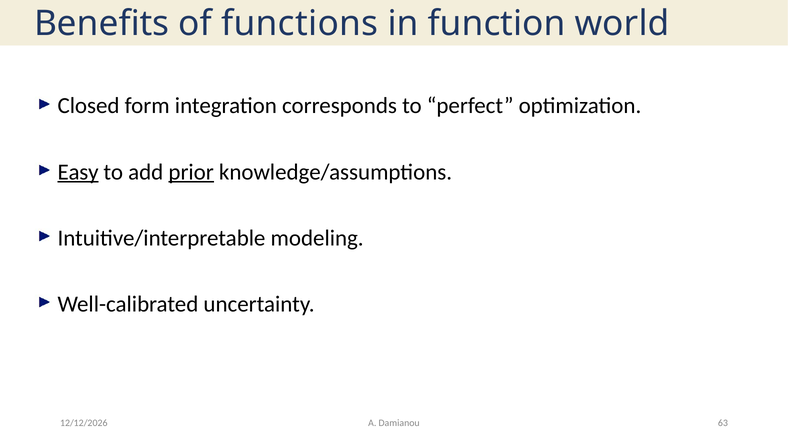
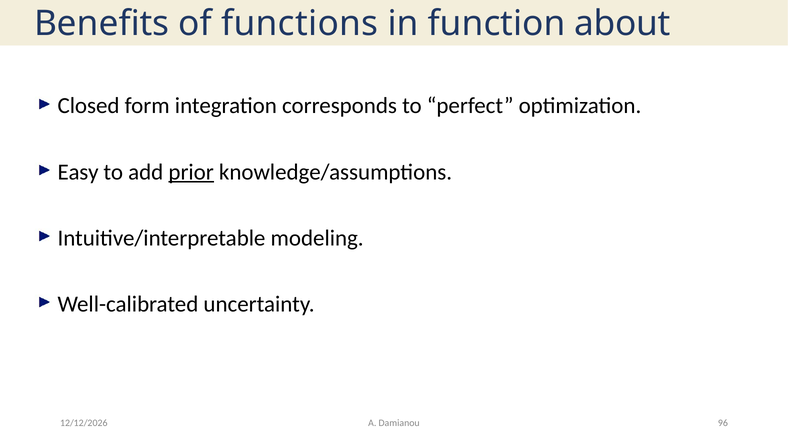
world: world -> about (622, 24)
Easy underline: present -> none (78, 172)
63: 63 -> 96 (723, 423)
